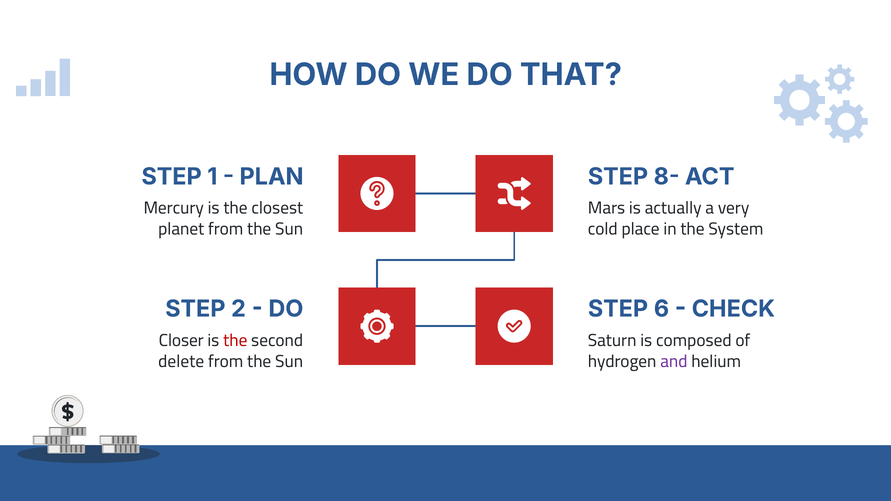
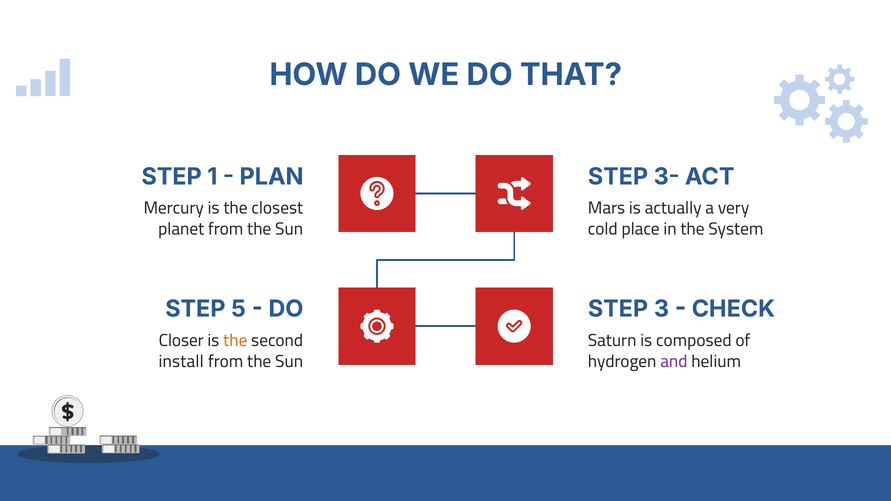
8-: 8- -> 3- (667, 177)
2: 2 -> 5 (238, 309)
6: 6 -> 3 (661, 309)
the colour: red -> orange (235, 341)
delete: delete -> install (181, 362)
